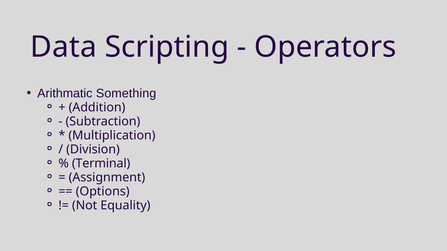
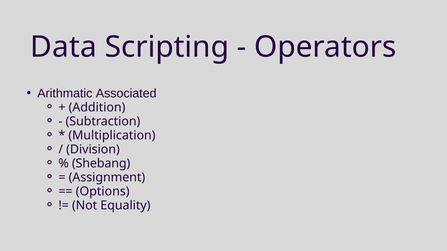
Something: Something -> Associated (126, 94)
Terminal: Terminal -> Shebang (101, 164)
